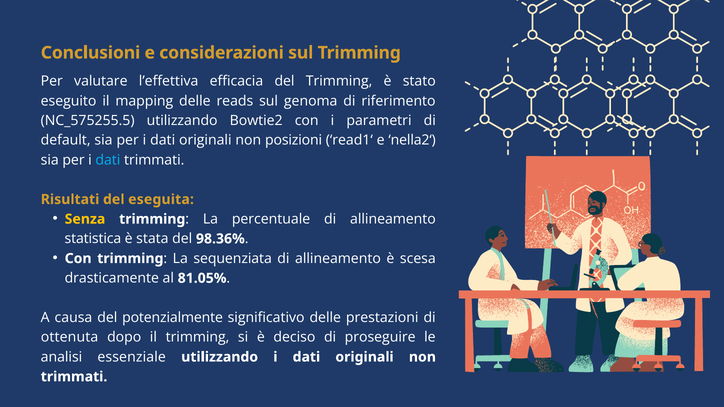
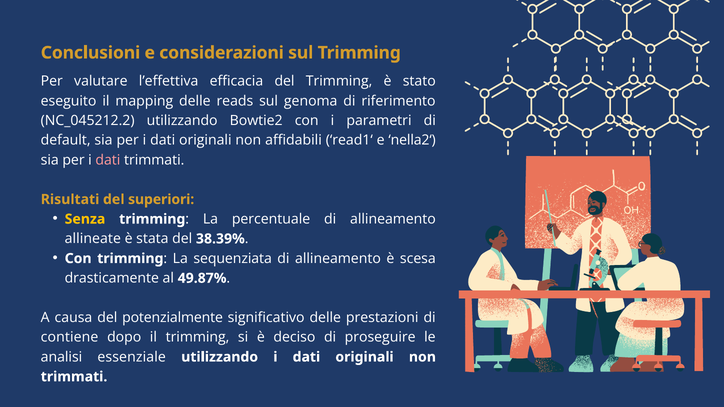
NC_575255.5: NC_575255.5 -> NC_045212.2 (88, 121)
posizioni: posizioni -> affidabili (294, 140)
dati colour: light blue -> pink (108, 160)
eseguita: eseguita -> superiori (161, 199)
statistica: statistica -> allineate (93, 239)
98.36%: 98.36% -> 38.39% (220, 239)
81.05%: 81.05% -> 49.87% (202, 278)
ottenuta: ottenuta -> contiene (70, 337)
